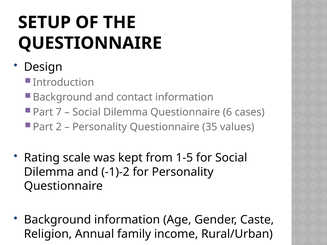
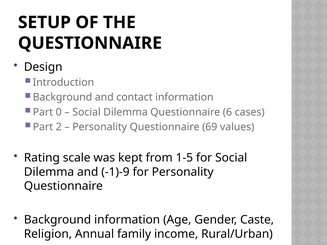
7: 7 -> 0 (59, 112)
35: 35 -> 69 (210, 127)
-1)-2: -1)-2 -> -1)-9 (115, 172)
